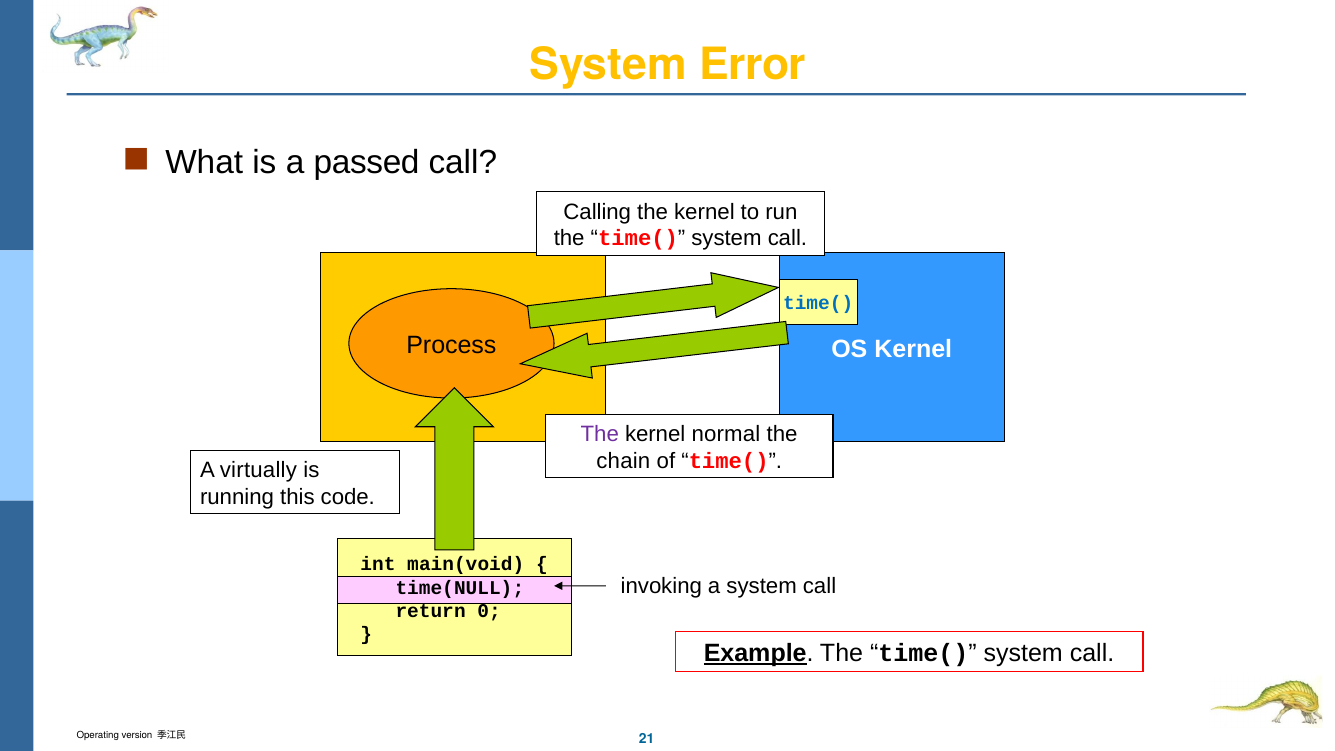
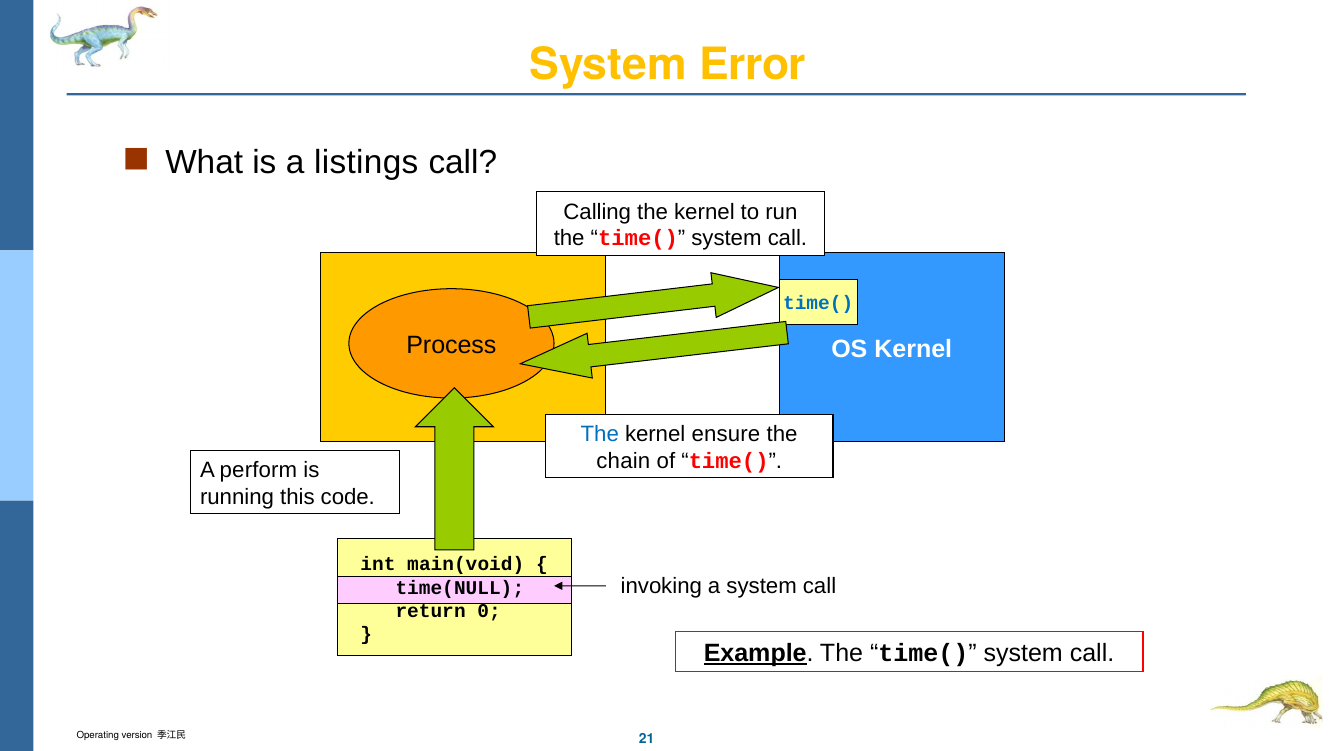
passed: passed -> listings (366, 162)
The colour: purple -> blue (600, 435)
normal: normal -> ensure (726, 435)
virtually: virtually -> perform (258, 471)
